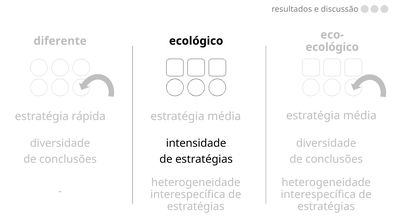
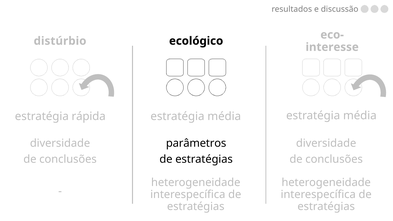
diferente: diferente -> distúrbio (60, 41)
ecológico: ecológico -> interesse (332, 47)
intensidade: intensidade -> parâmetros (196, 143)
